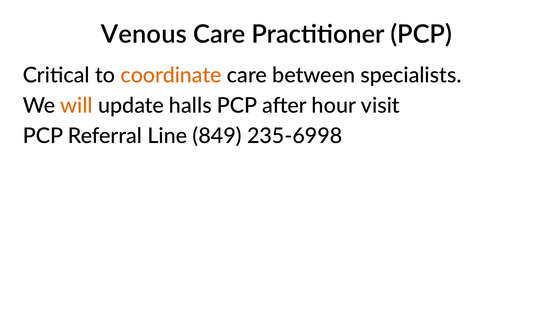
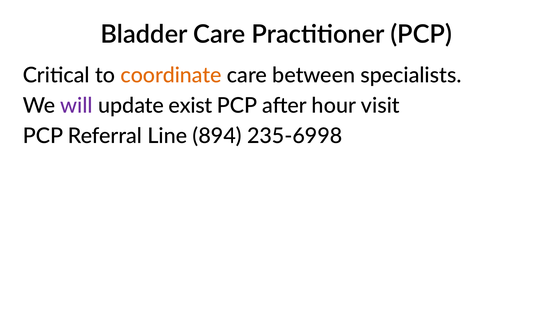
Venous: Venous -> Bladder (144, 34)
will colour: orange -> purple (76, 106)
halls: halls -> exist (191, 106)
849: 849 -> 894 (217, 136)
